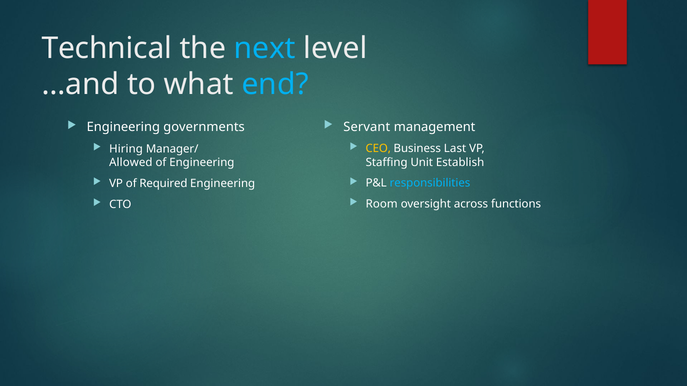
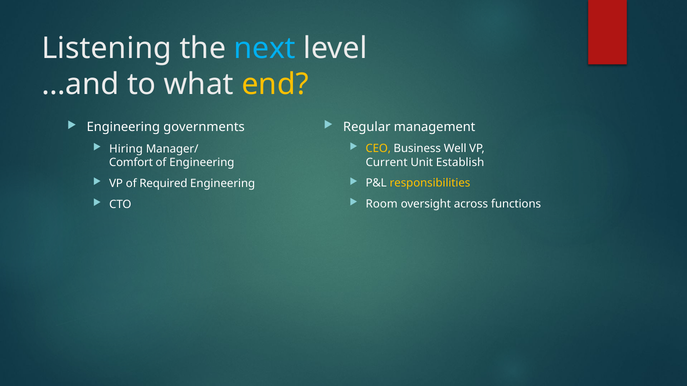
Technical: Technical -> Listening (107, 48)
end colour: light blue -> yellow (275, 84)
Servant: Servant -> Regular (367, 127)
Last: Last -> Well (455, 149)
Staffing: Staffing -> Current (387, 162)
Allowed: Allowed -> Comfort (131, 163)
responsibilities colour: light blue -> yellow (430, 183)
